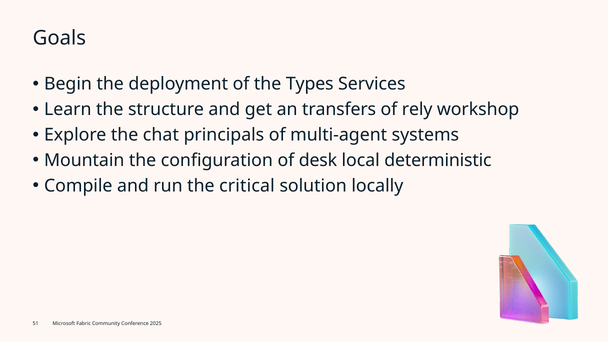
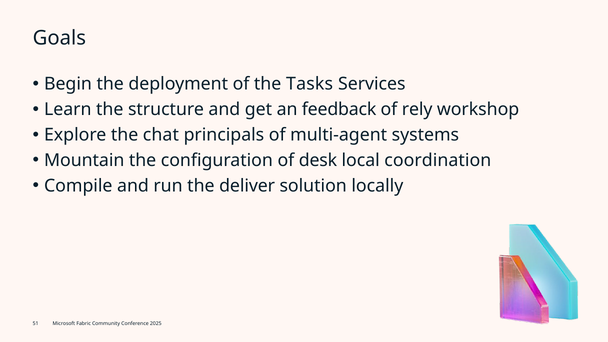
Types: Types -> Tasks (310, 84)
transfers: transfers -> feedback (339, 109)
deterministic: deterministic -> coordination (438, 160)
critical: critical -> deliver (247, 186)
